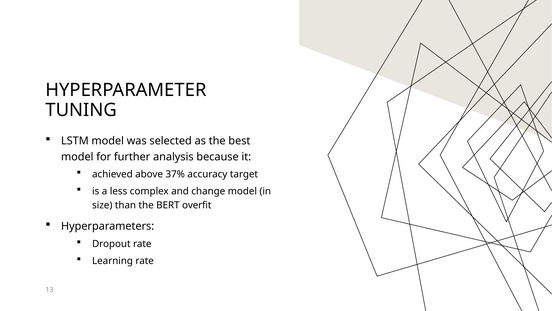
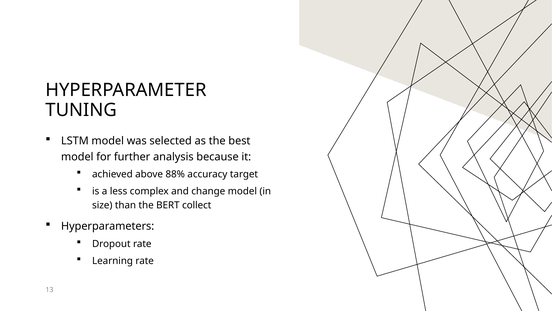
37%: 37% -> 88% (175, 174)
overfit: overfit -> collect (197, 205)
